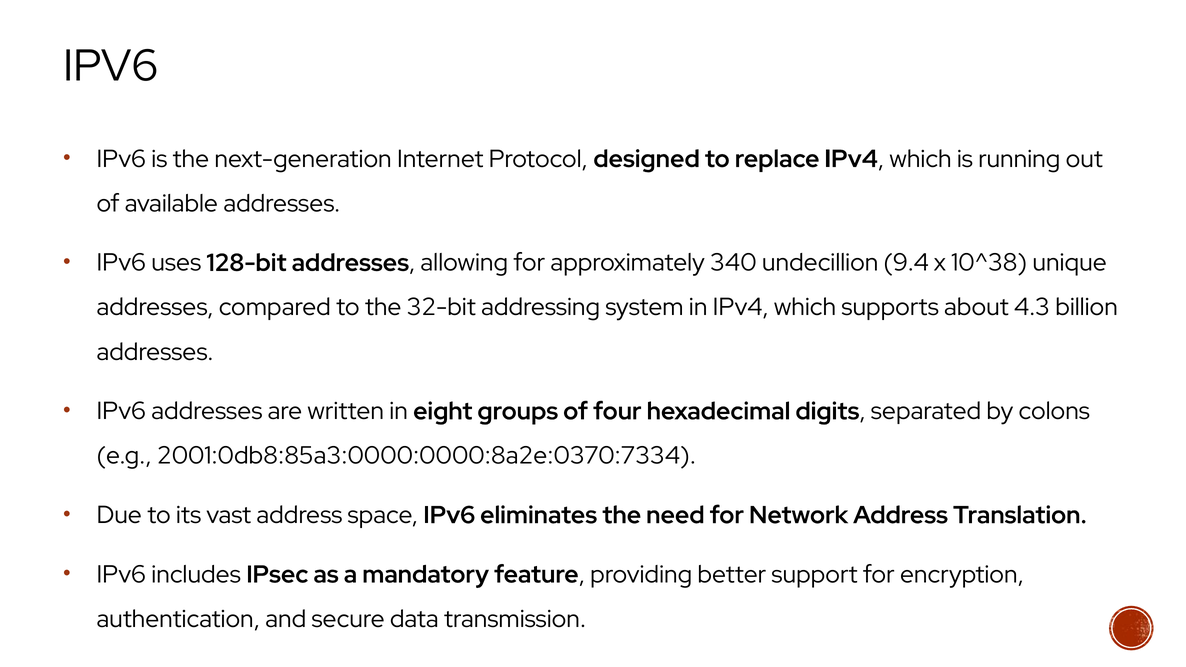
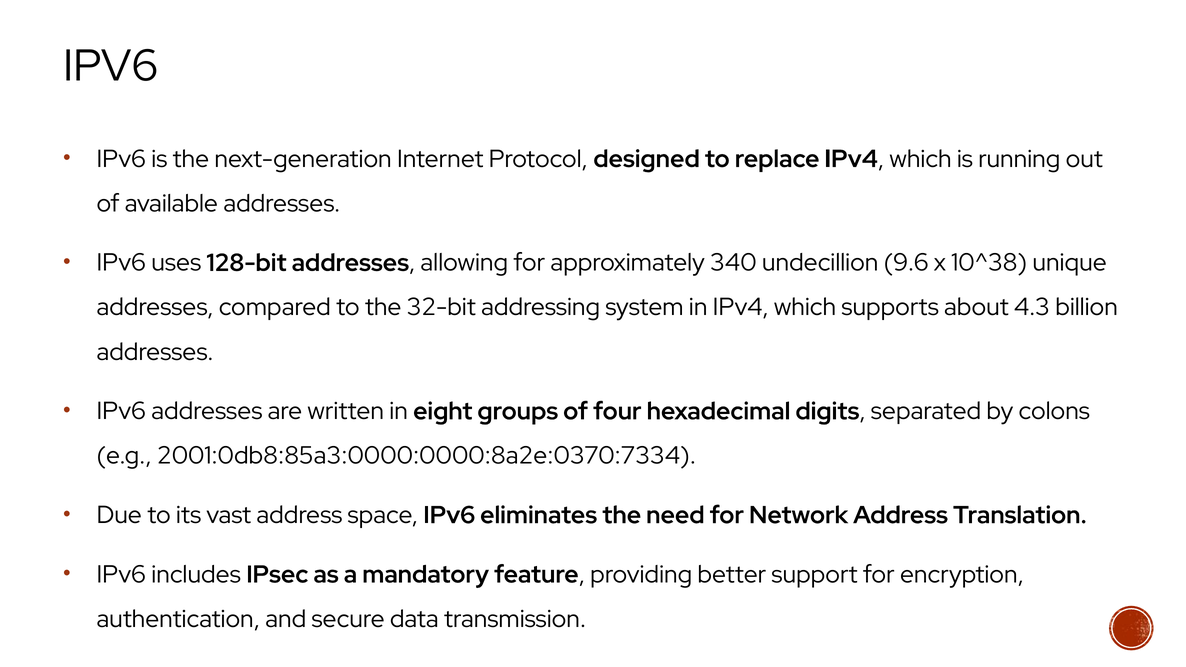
9.4: 9.4 -> 9.6 (906, 263)
